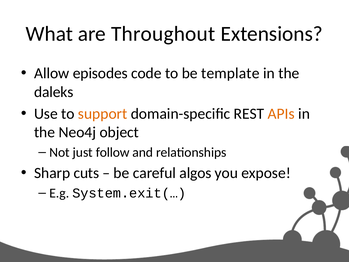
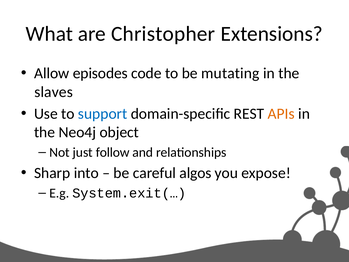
Throughout: Throughout -> Christopher (163, 34)
template: template -> mutating (230, 73)
daleks: daleks -> slaves (54, 92)
support colour: orange -> blue (103, 114)
cuts: cuts -> into (86, 173)
